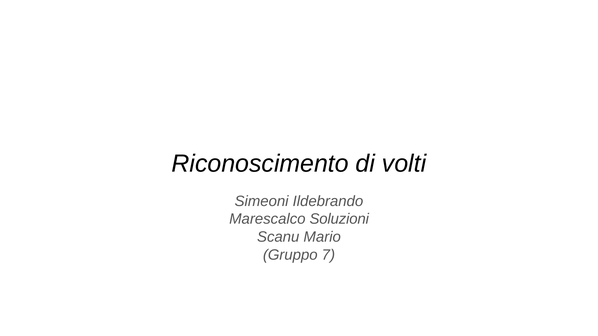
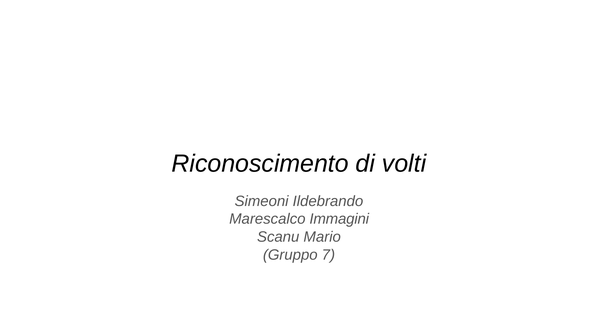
Soluzioni: Soluzioni -> Immagini (339, 219)
